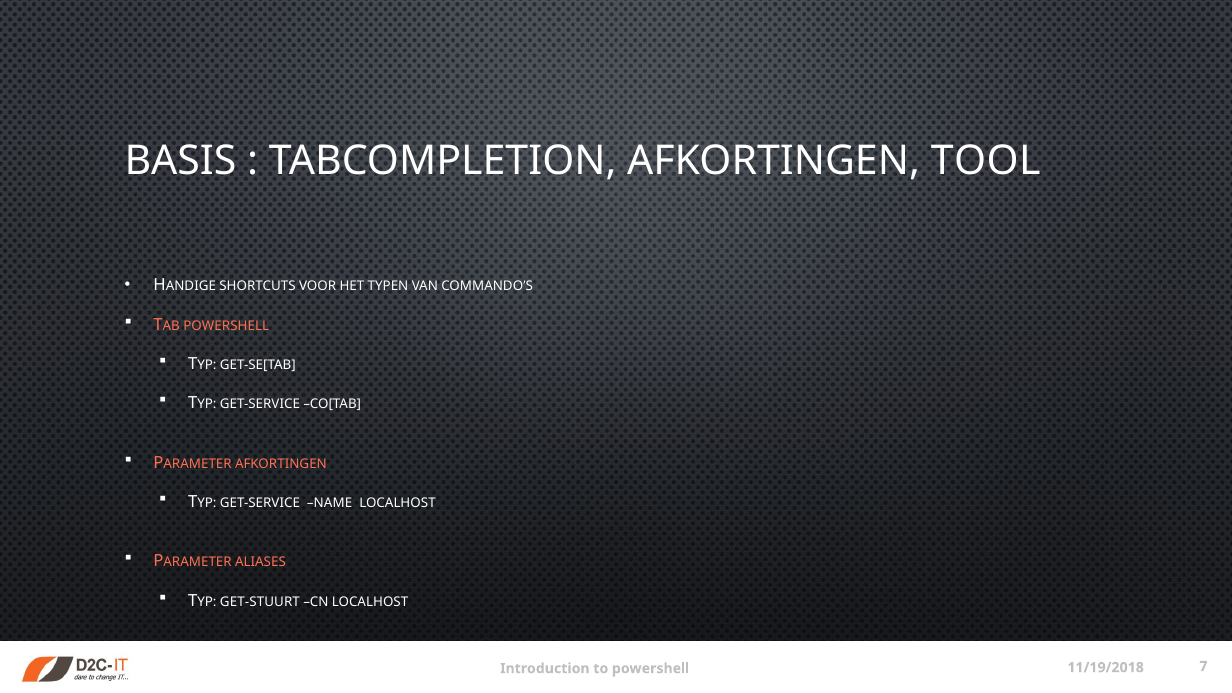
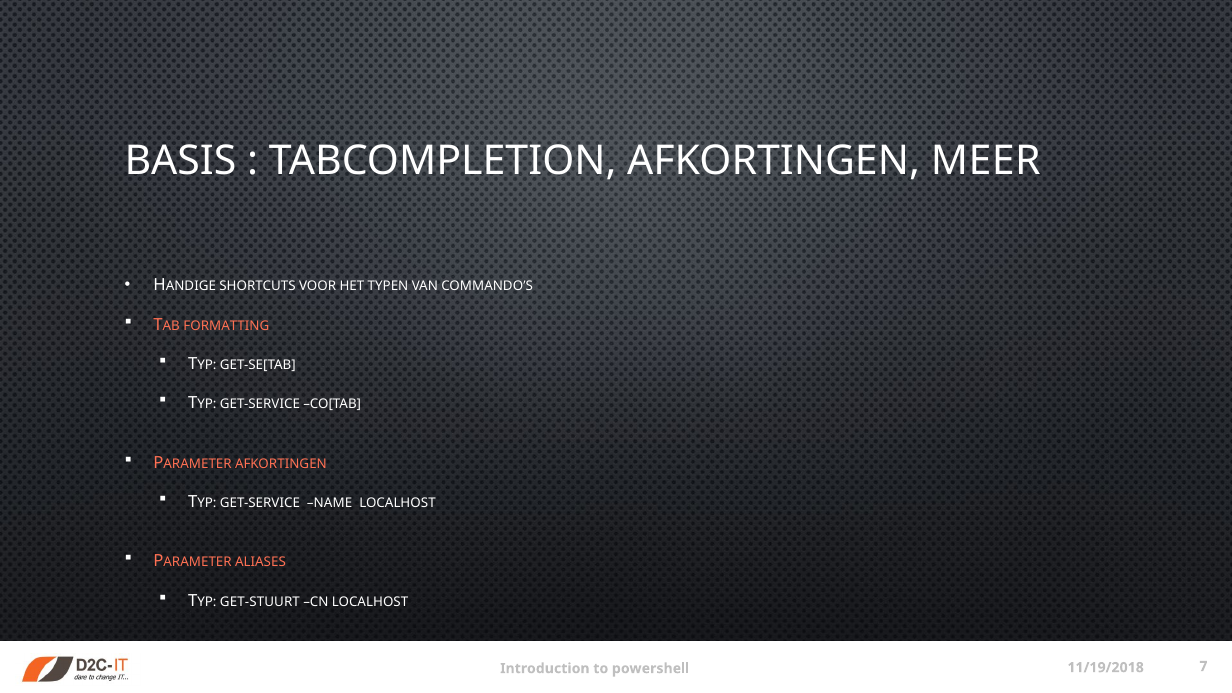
TOOL: TOOL -> MEER (986, 161)
TAB POWERSHELL: POWERSHELL -> FORMATTING (226, 326)
